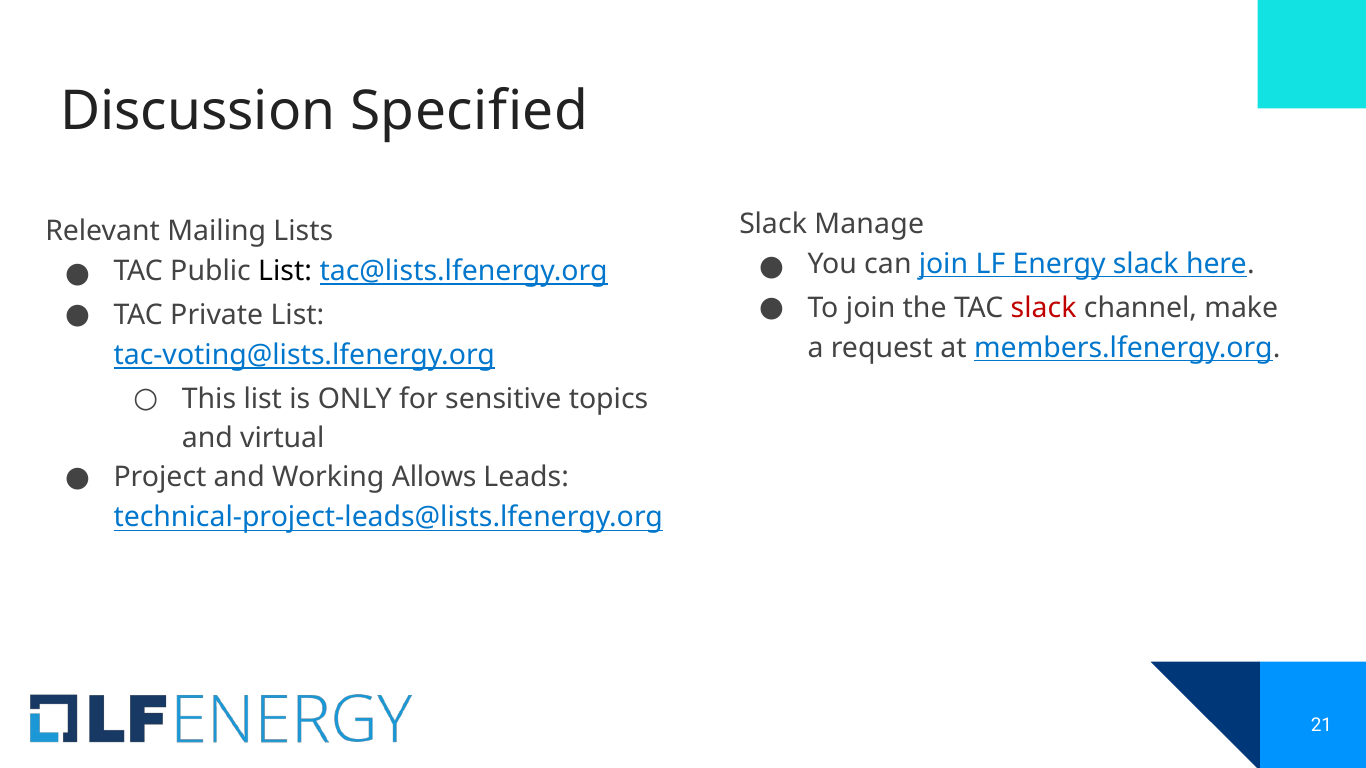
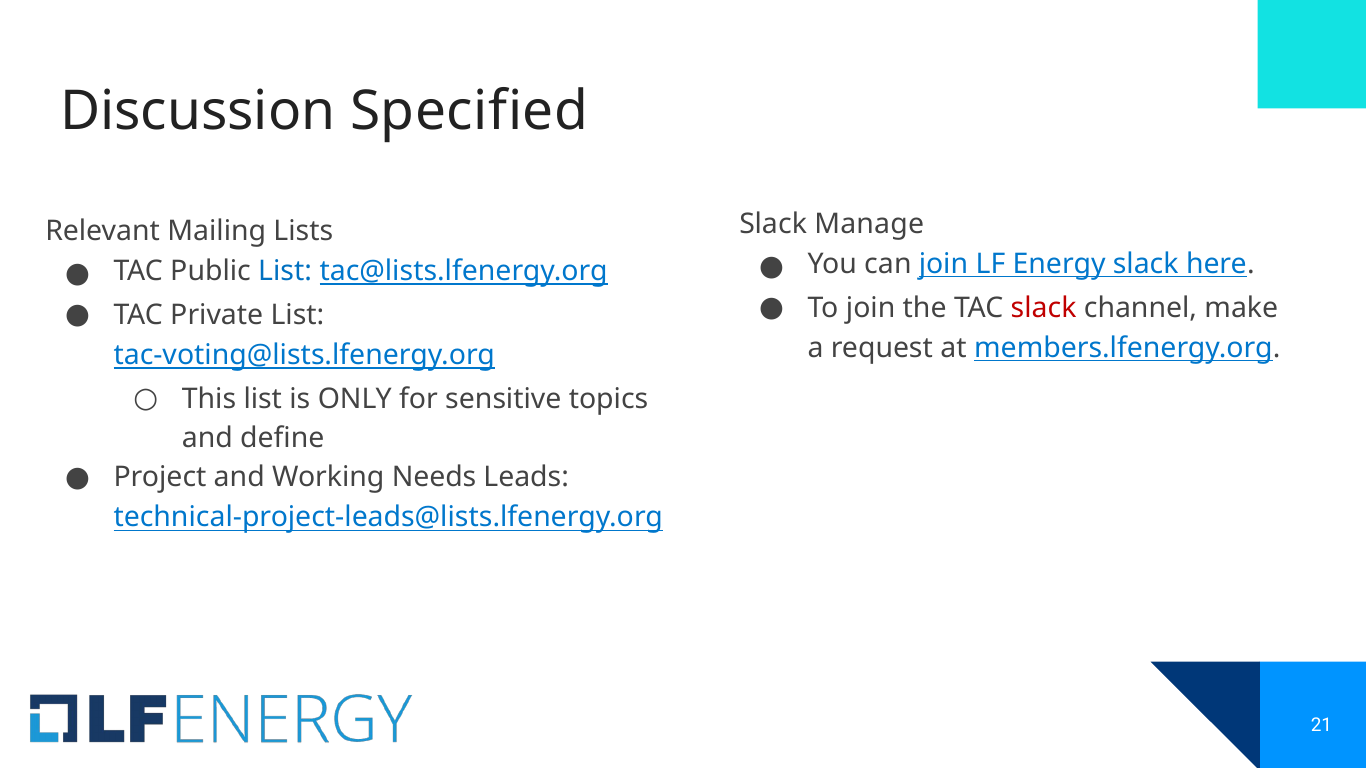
List colour: black -> blue (285, 271)
virtual: virtual -> define (282, 438)
Allows: Allows -> Needs (434, 478)
